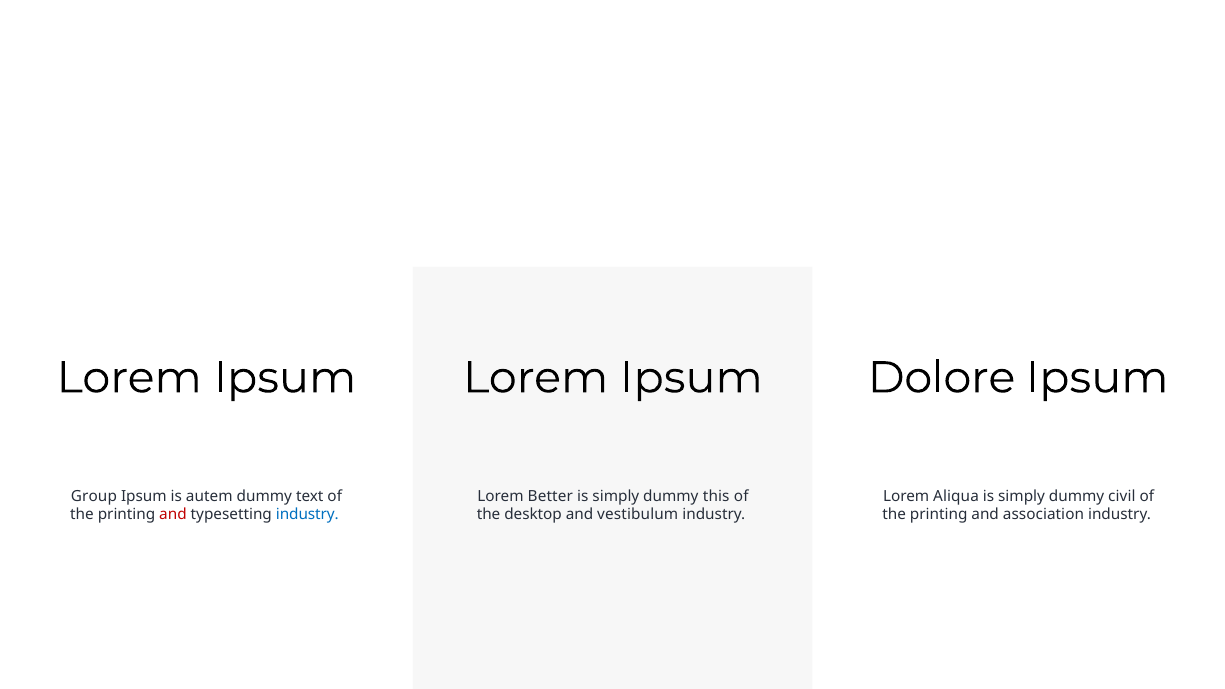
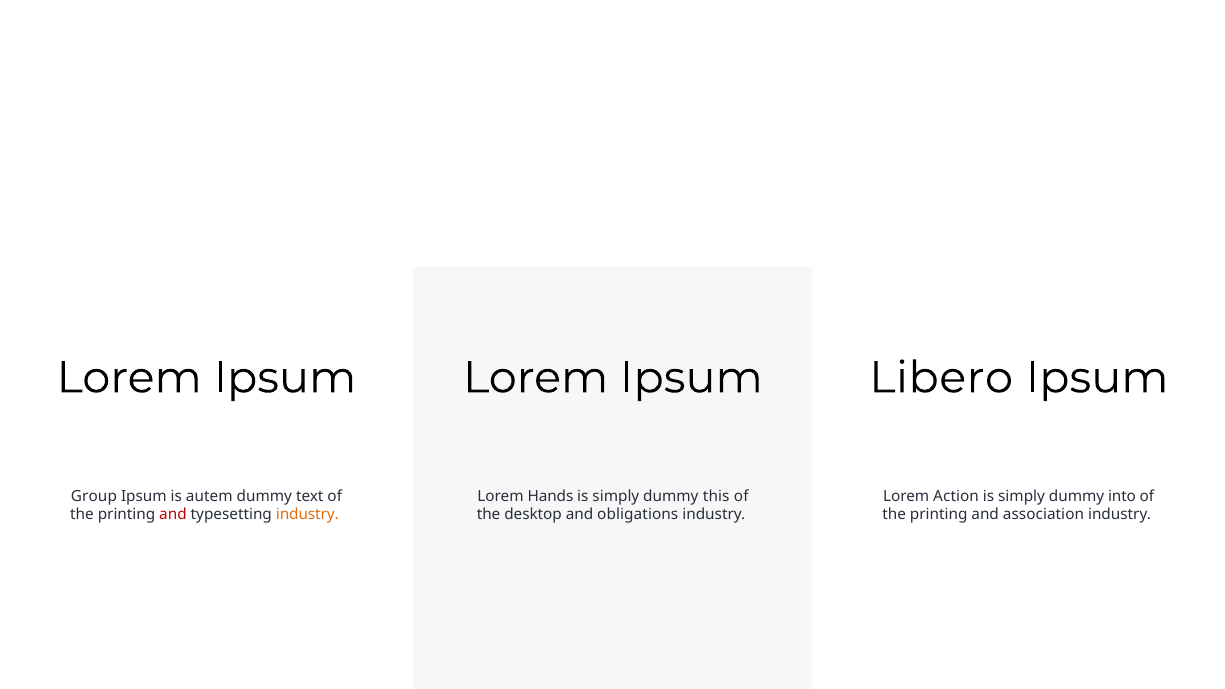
Dolore: Dolore -> Libero (941, 378)
Better: Better -> Hands (550, 496)
Aliqua: Aliqua -> Action (956, 496)
civil: civil -> into (1122, 496)
industry colour: blue -> orange (307, 514)
vestibulum: vestibulum -> obligations (638, 514)
